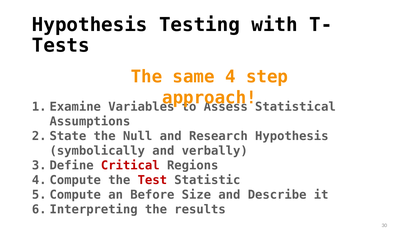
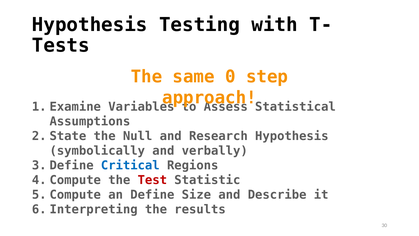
4: 4 -> 0 (230, 77)
Critical colour: red -> blue (130, 165)
Before: Before -> Define (152, 195)
